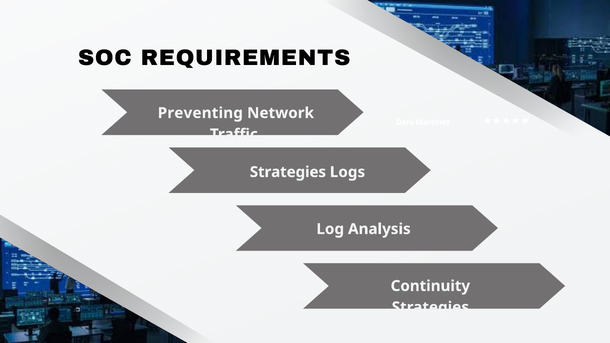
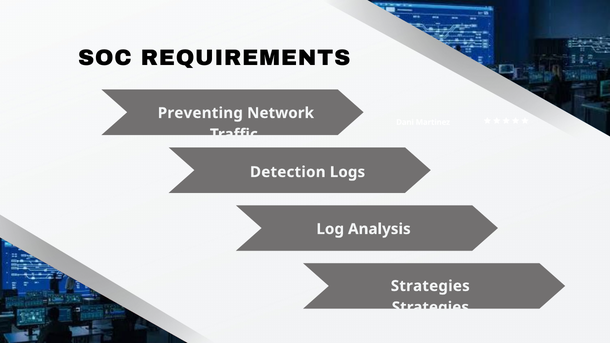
Strategies: Strategies -> Detection (288, 172)
Continuity: Continuity -> Strategies (430, 286)
